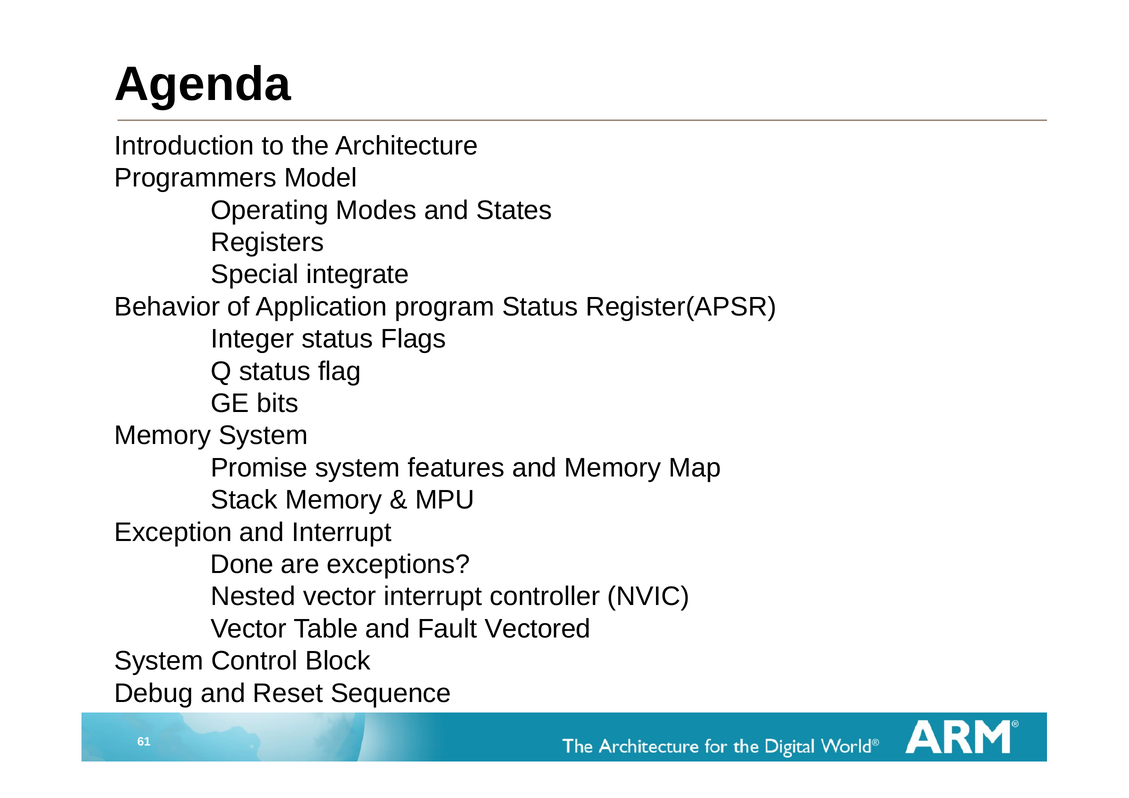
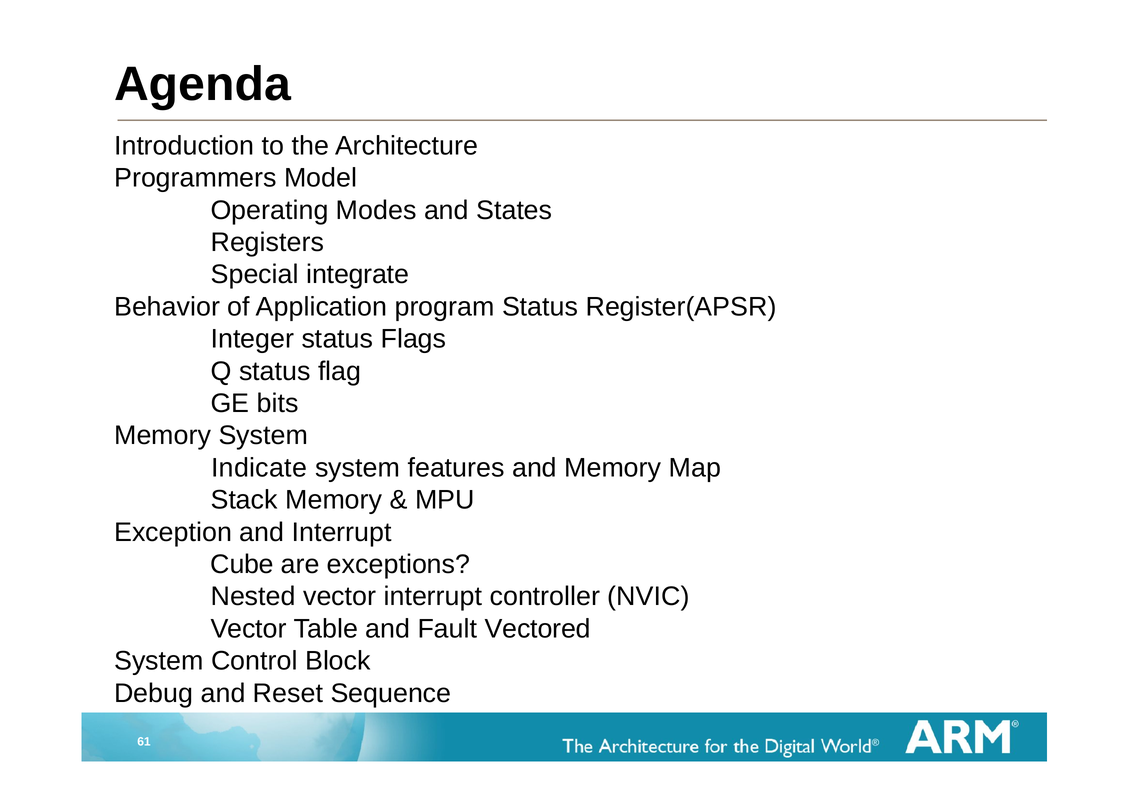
Promise: Promise -> Indicate (259, 468)
Done: Done -> Cube (242, 564)
